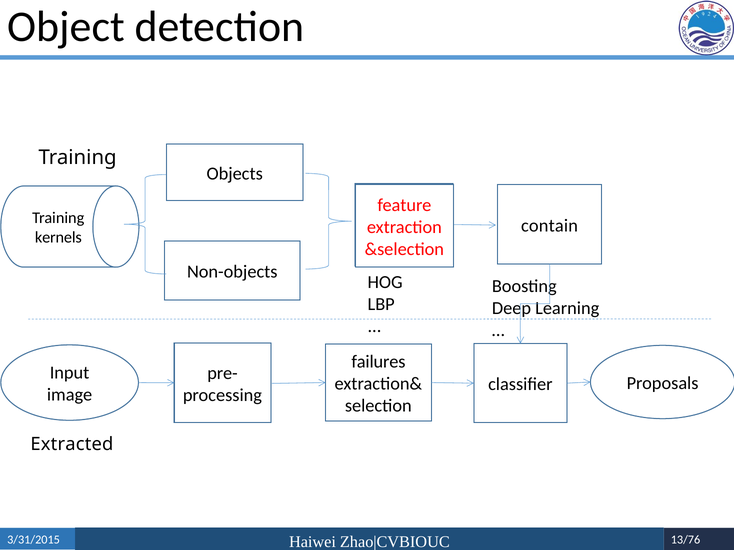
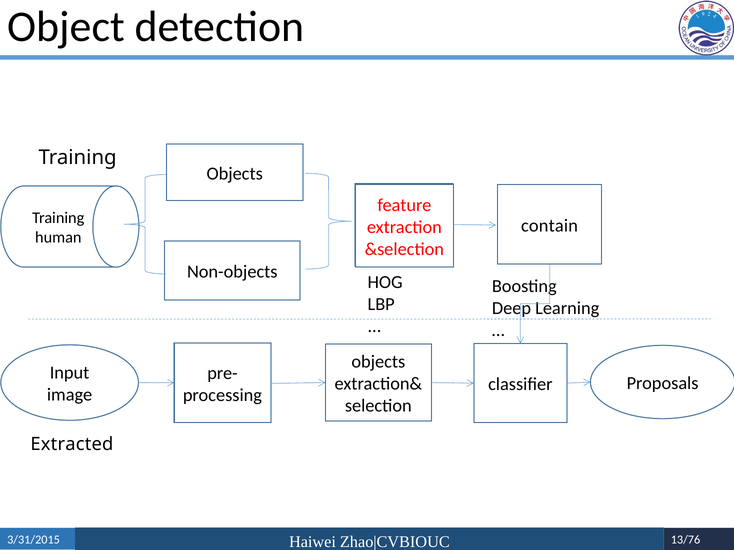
kernels: kernels -> human (58, 238)
failures: failures -> objects (378, 362)
